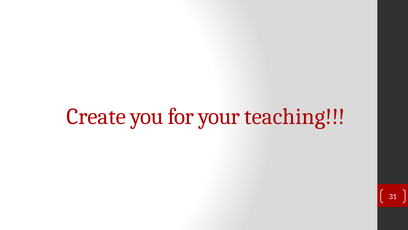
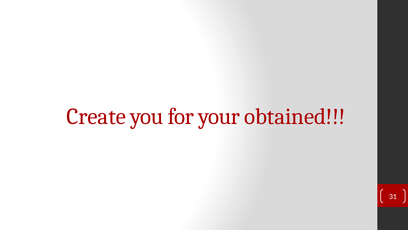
teaching: teaching -> obtained (295, 116)
